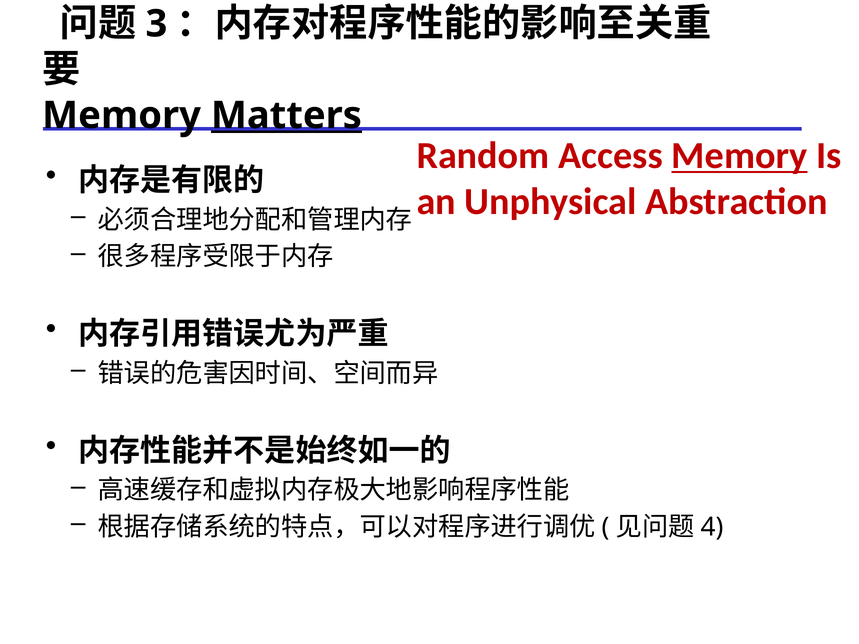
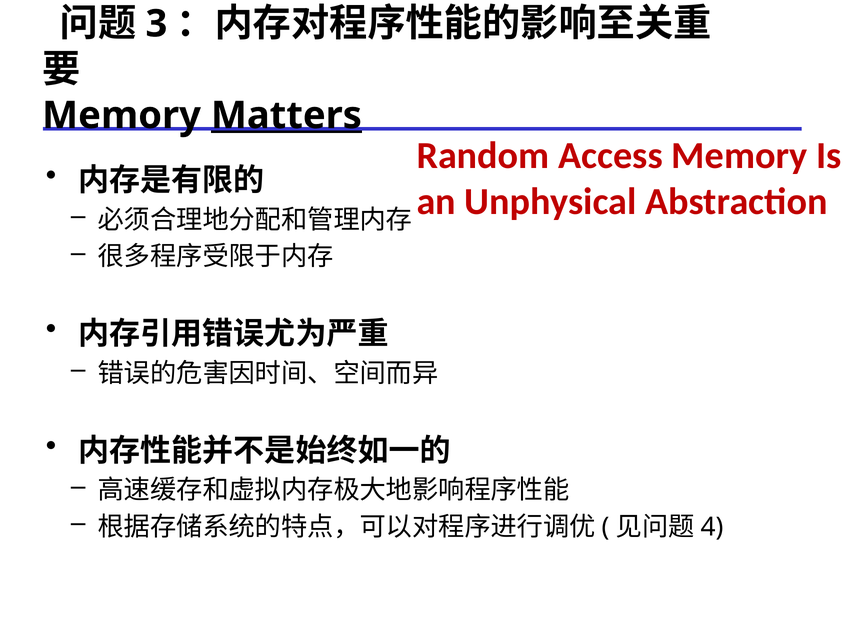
Memory underline: present -> none (739, 156)
